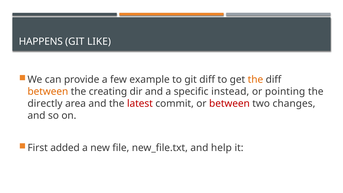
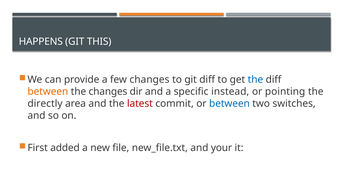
LIKE: LIKE -> THIS (99, 42)
few example: example -> changes (149, 80)
the colour: orange -> blue (255, 80)
the creating: creating -> changes (108, 92)
between colour: red -> blue (229, 104)
changes: changes -> switches (294, 104)
help: help -> your (221, 148)
